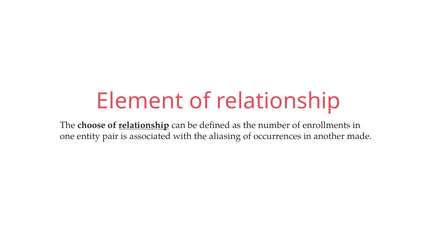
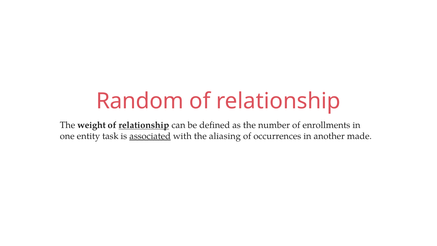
Element: Element -> Random (140, 101)
choose: choose -> weight (91, 125)
pair: pair -> task (110, 136)
associated underline: none -> present (150, 136)
